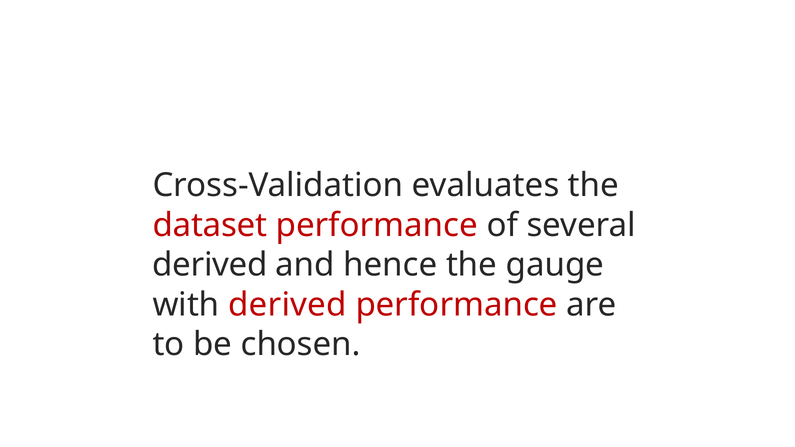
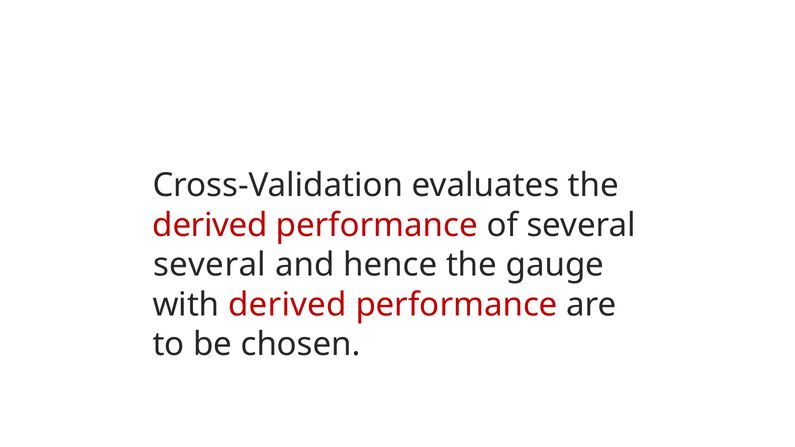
dataset: dataset -> derived (210, 225)
derived: derived -> several (210, 265)
